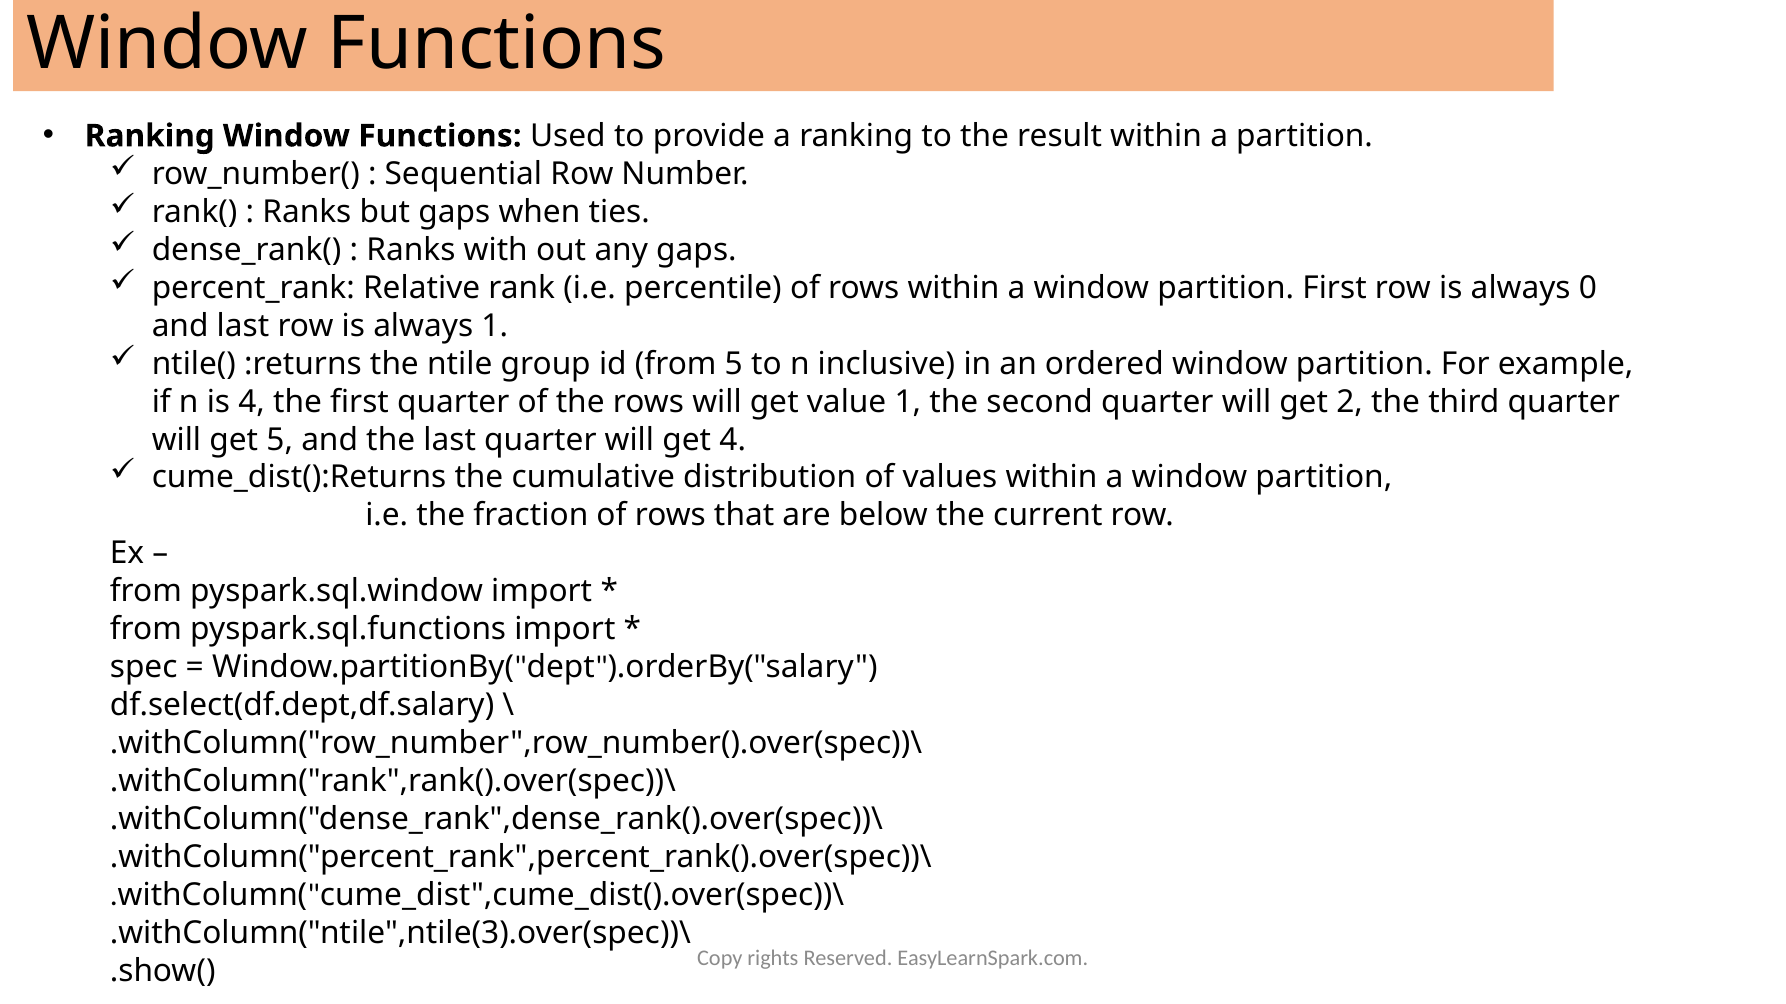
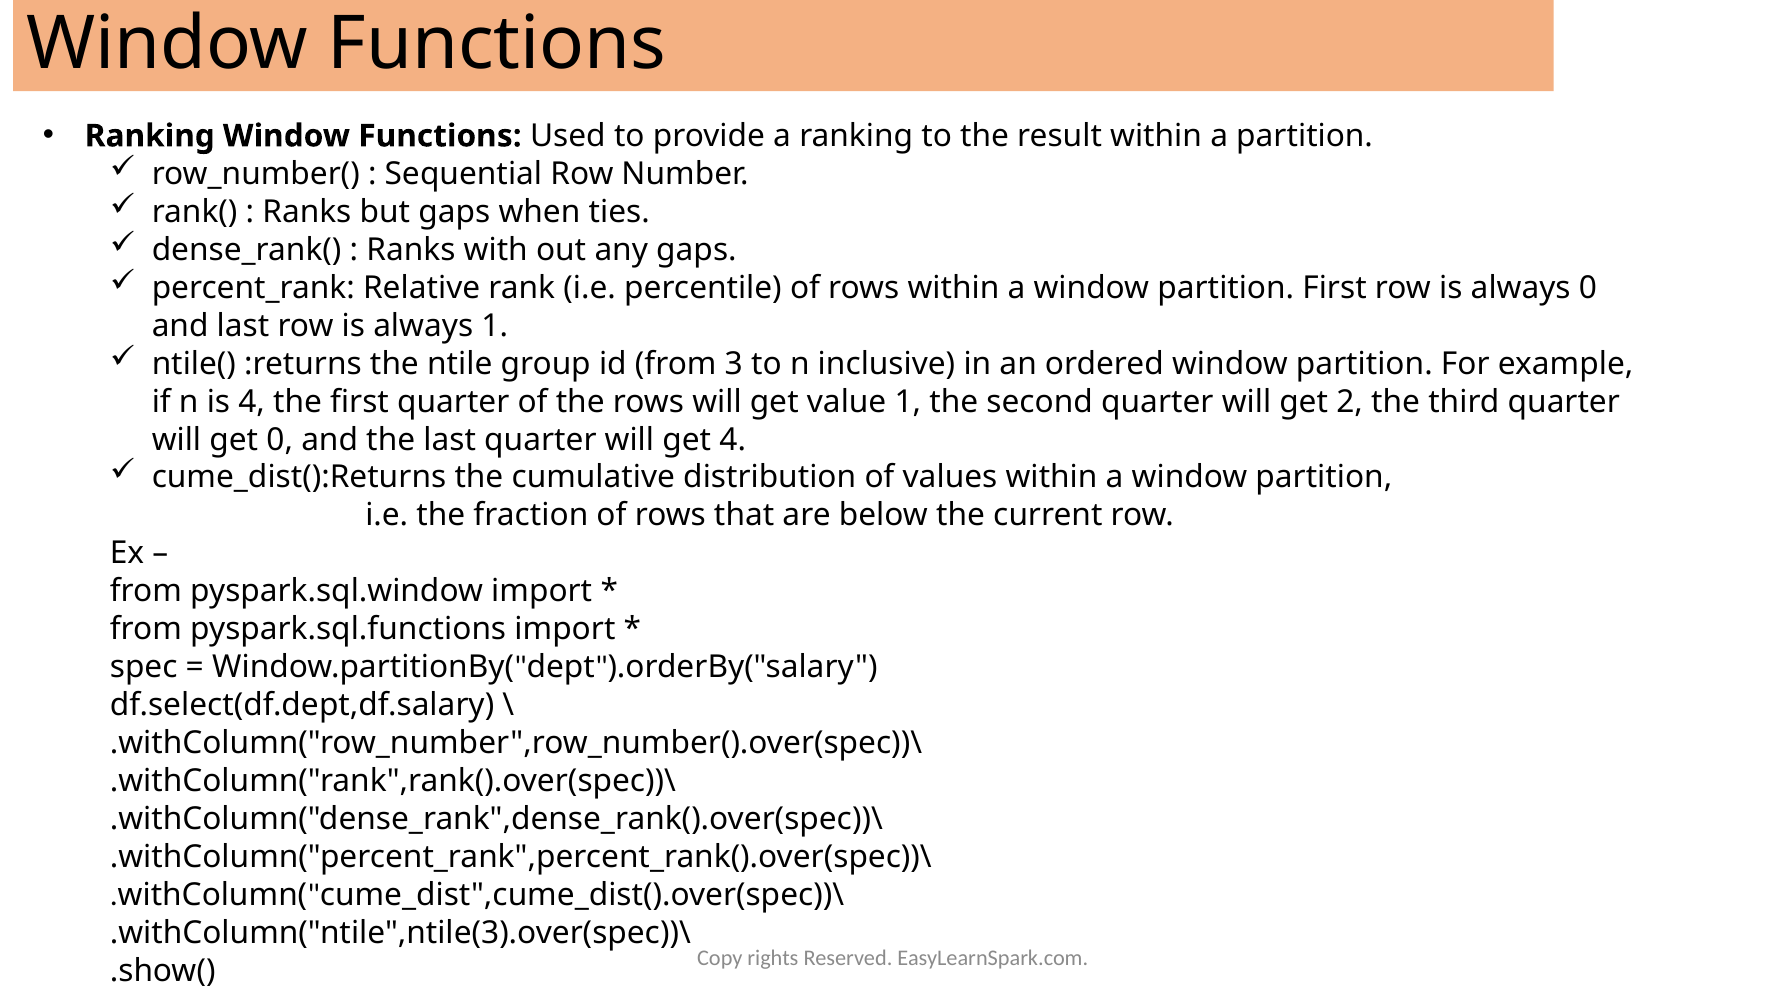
from 5: 5 -> 3 (734, 364)
get 5: 5 -> 0 (280, 440)
